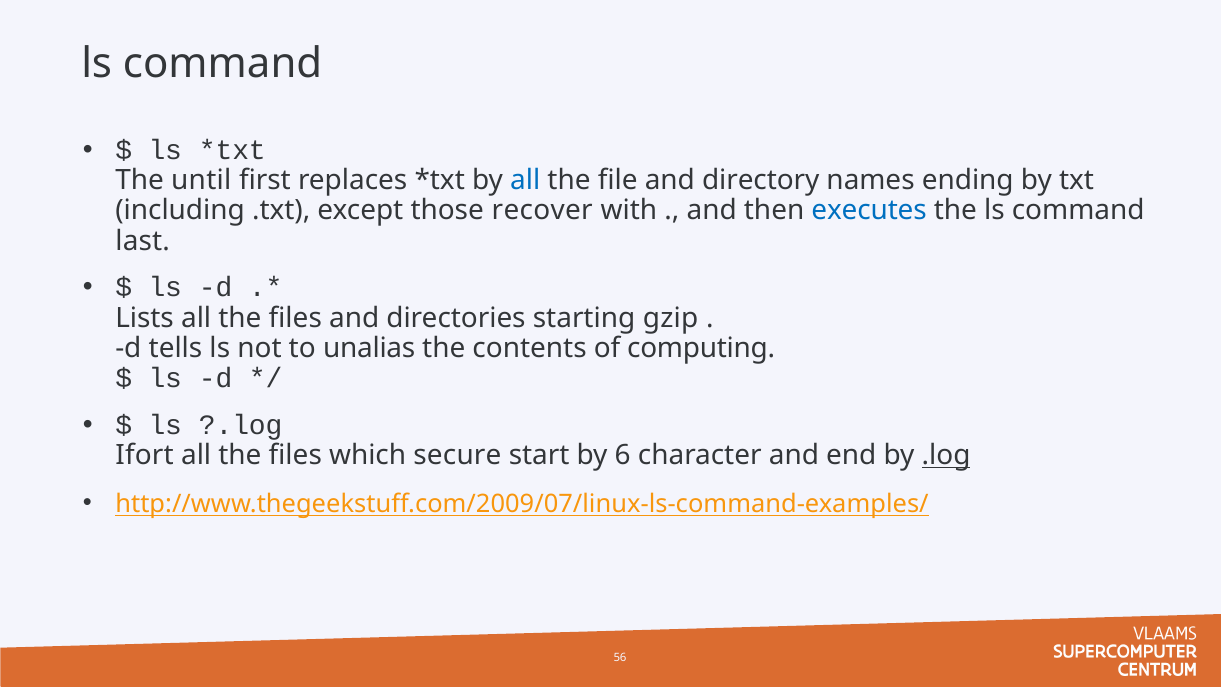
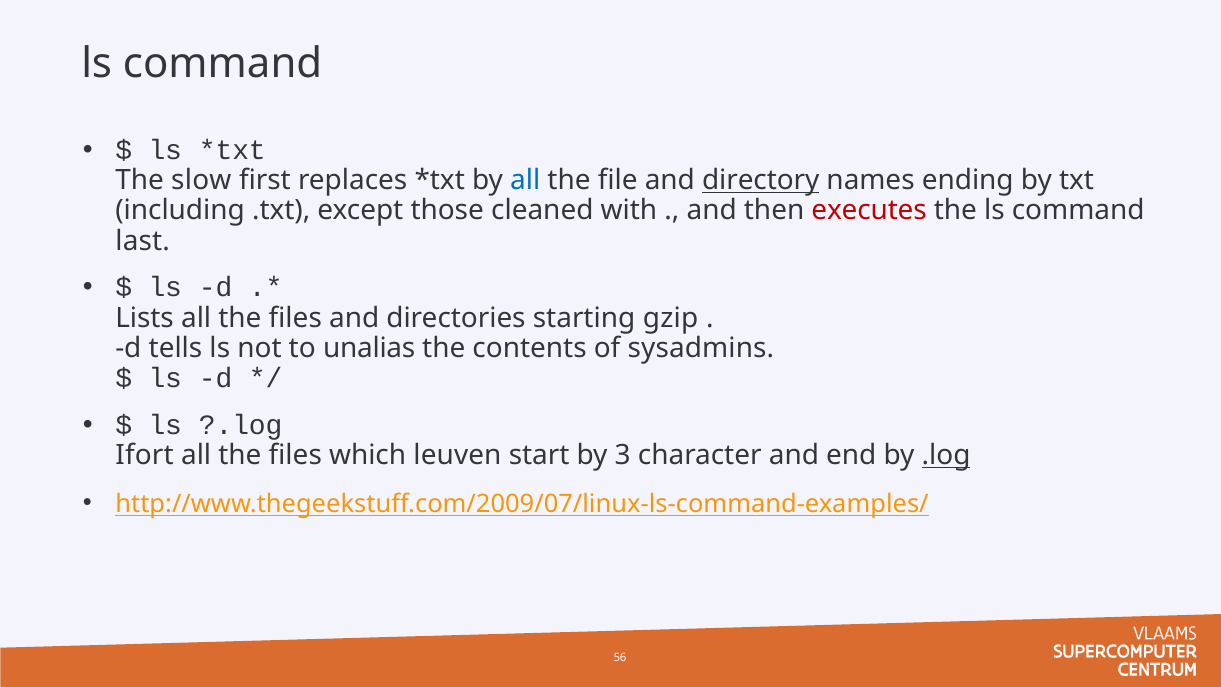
until: until -> slow (201, 180)
directory underline: none -> present (761, 180)
recover: recover -> cleaned (542, 211)
executes colour: blue -> red (869, 211)
computing: computing -> sysadmins (701, 348)
secure: secure -> leuven (457, 455)
6: 6 -> 3 (623, 455)
